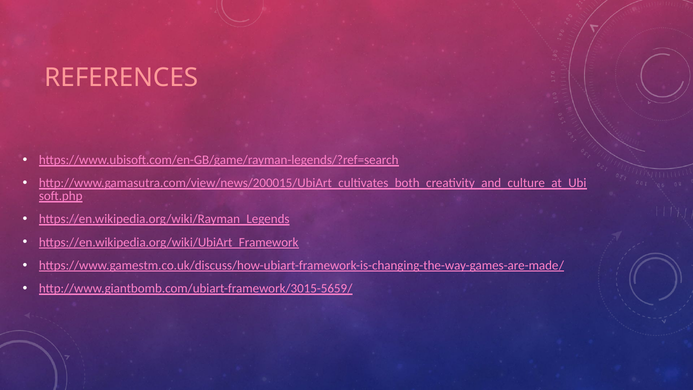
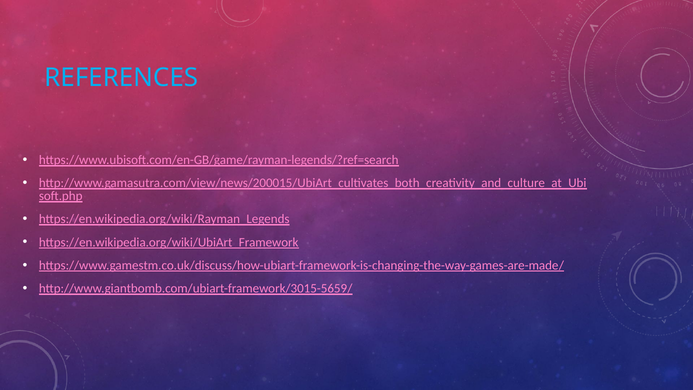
REFERENCES colour: pink -> light blue (121, 78)
